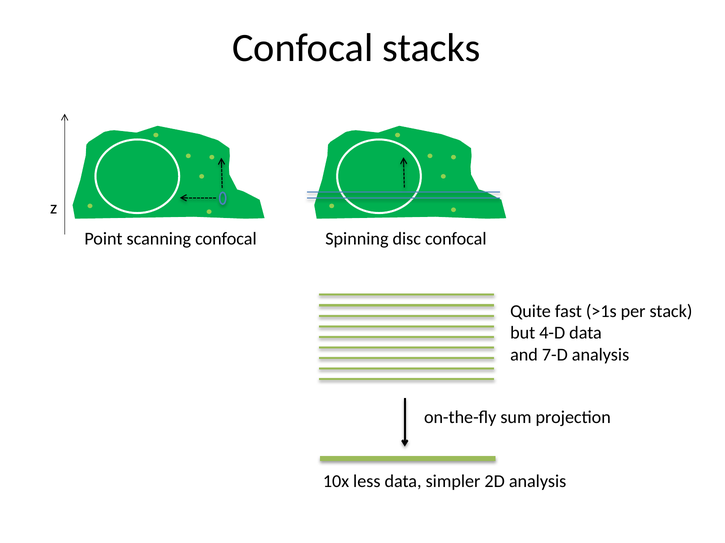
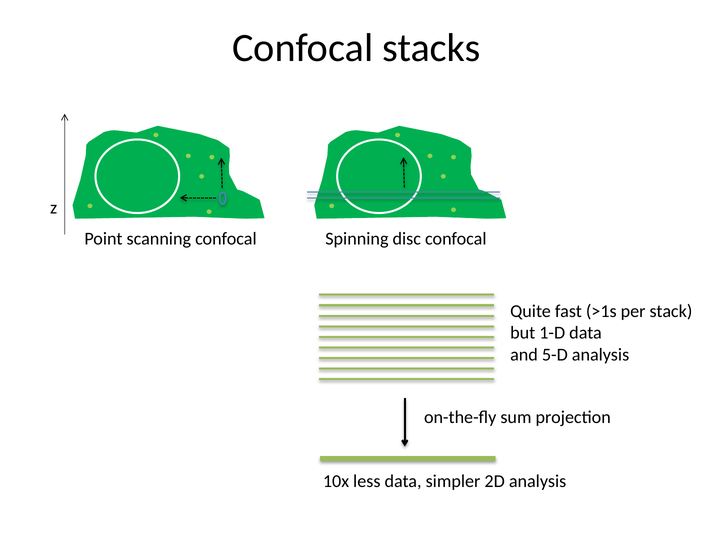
4-D: 4-D -> 1-D (552, 333)
7-D: 7-D -> 5-D (555, 355)
